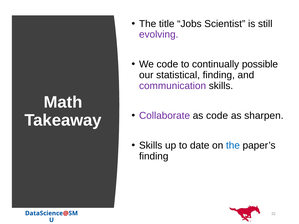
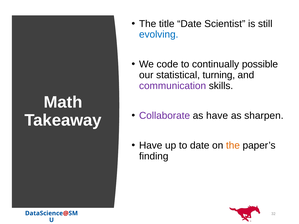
title Jobs: Jobs -> Date (189, 24)
evolving colour: purple -> blue (159, 35)
statistical finding: finding -> turning (219, 75)
as code: code -> have (217, 116)
Skills: Skills -> Have (151, 146)
the colour: blue -> orange (233, 146)
